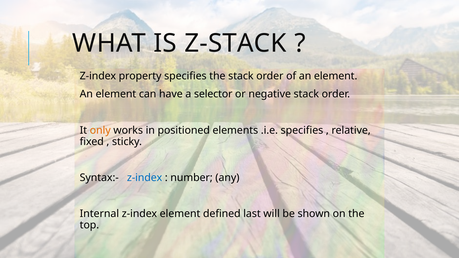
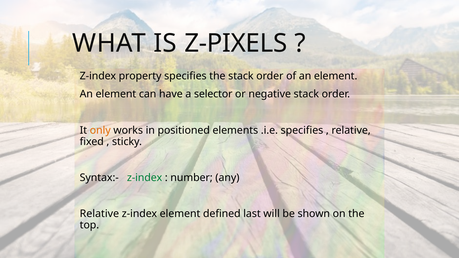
Z-STACK: Z-STACK -> Z-PIXELS (236, 43)
z-index colour: blue -> green (145, 178)
Internal: Internal -> Relative (99, 214)
